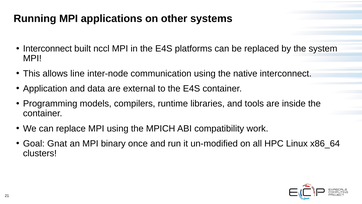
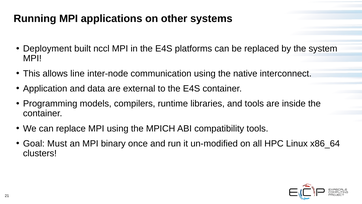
Interconnect: Interconnect -> Deployment (47, 49)
compatibility work: work -> tools (257, 128)
Gnat: Gnat -> Must (57, 143)
